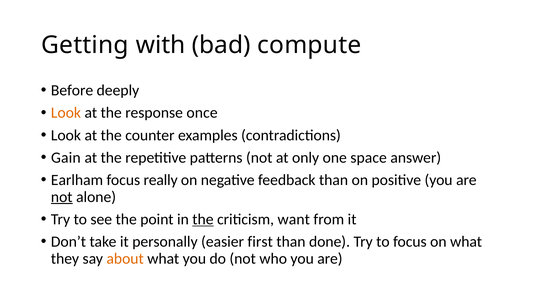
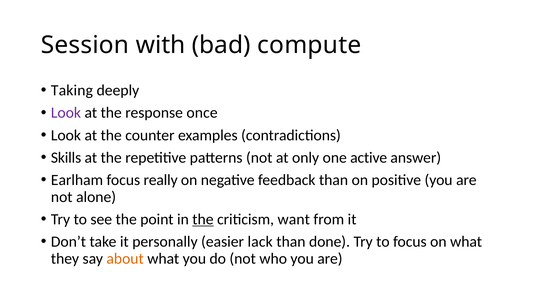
Getting: Getting -> Session (85, 45)
Before: Before -> Taking (72, 91)
Look colour: orange -> purple (66, 113)
Gain: Gain -> Skills (66, 158)
space: space -> active (369, 158)
not underline: present -> none (62, 197)
first: first -> lack (260, 242)
